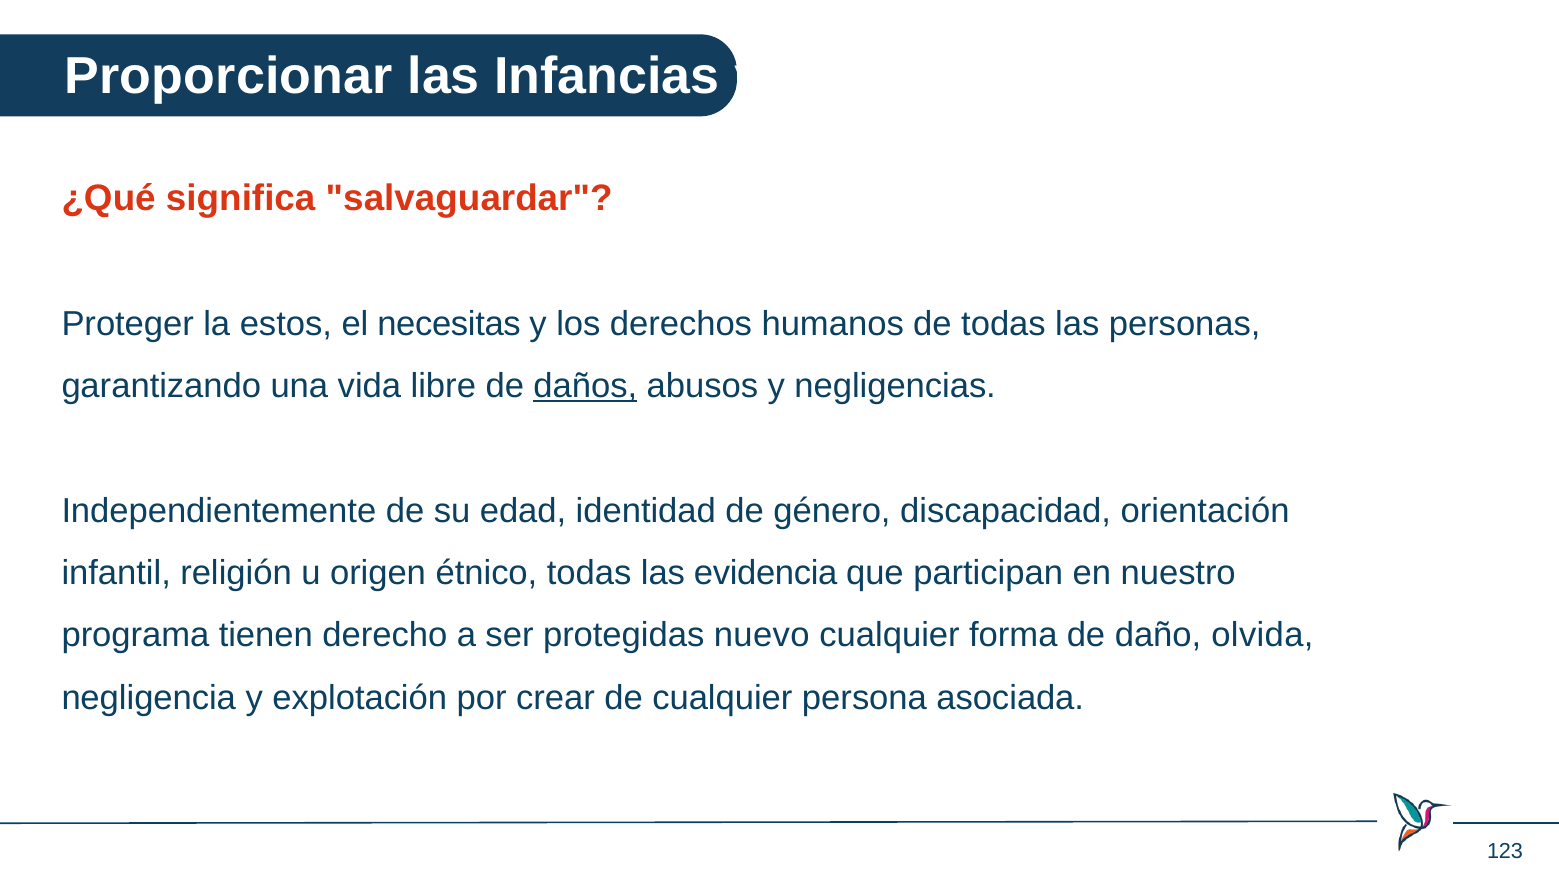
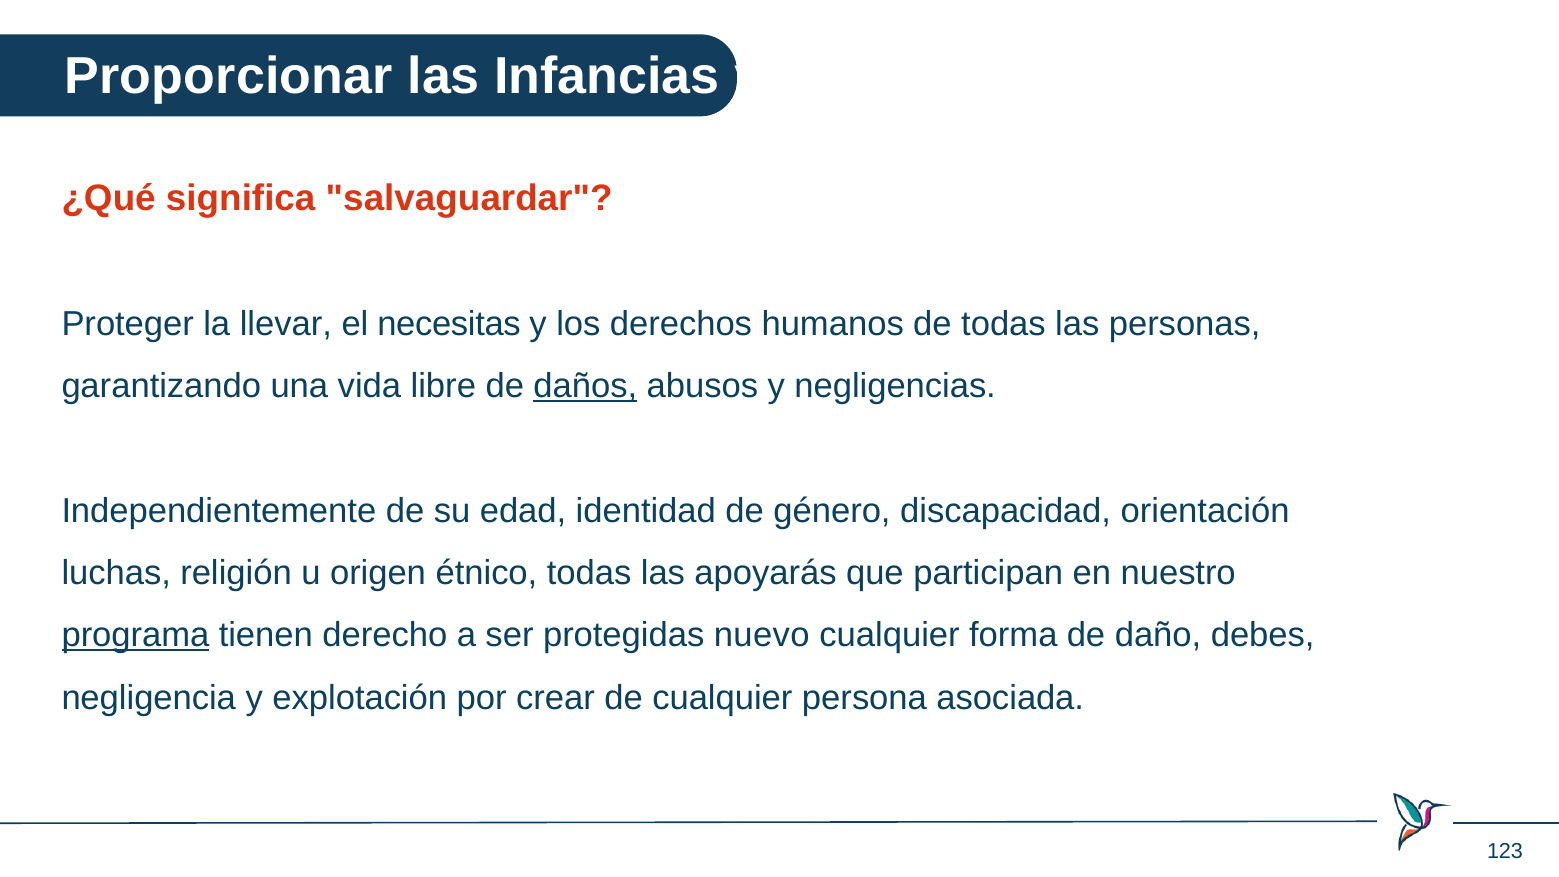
estos: estos -> llevar (286, 324)
infantil: infantil -> luchas (116, 573)
evidencia: evidencia -> apoyarás (766, 573)
programa underline: none -> present (135, 635)
olvida: olvida -> debes (1263, 635)
